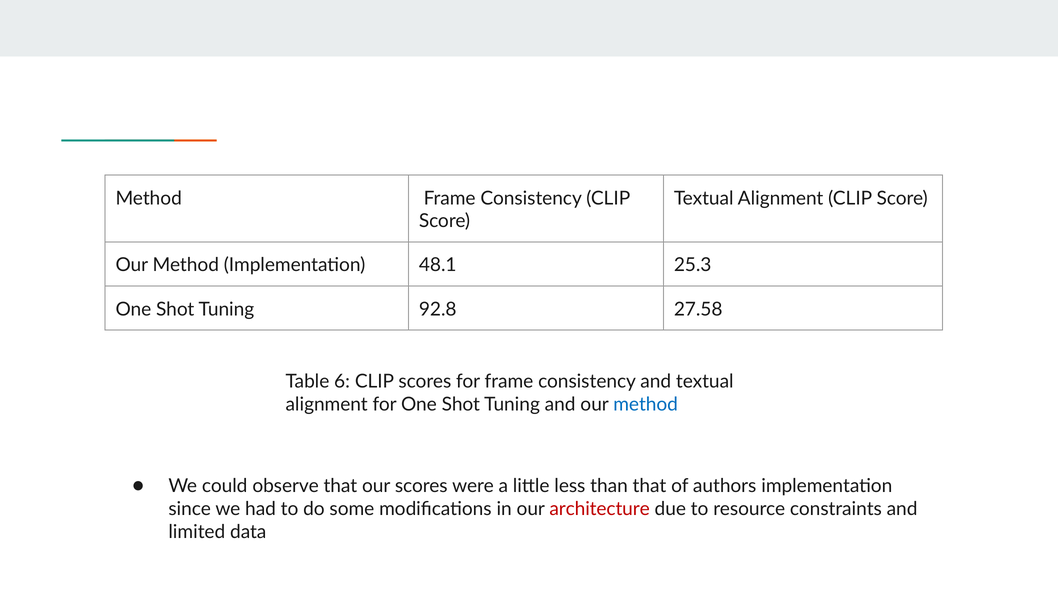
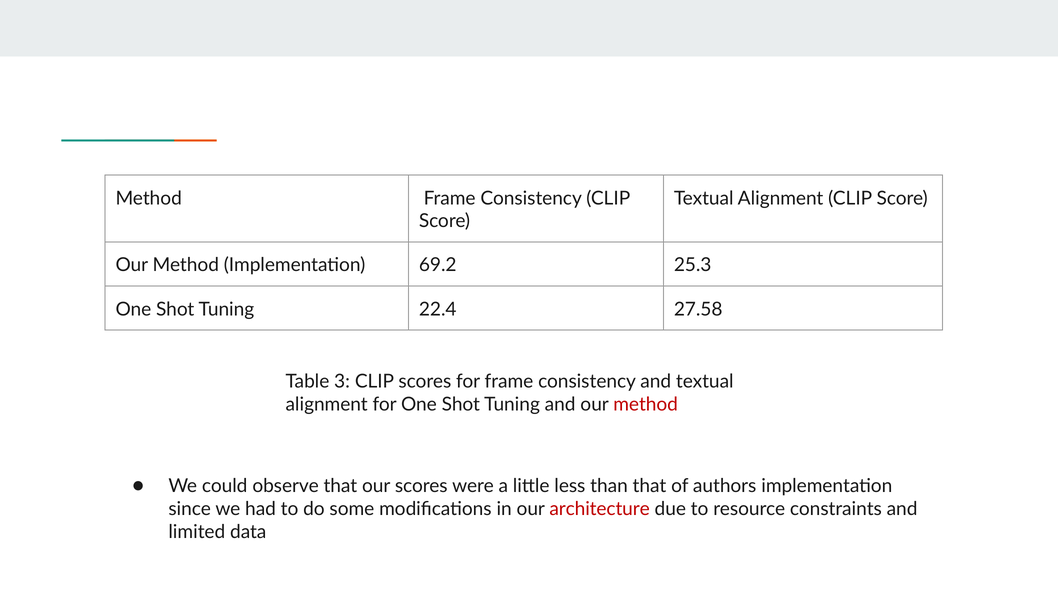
48.1: 48.1 -> 69.2 (438, 265)
92.8: 92.8 -> 22.4 (438, 309)
6: 6 -> 3 (342, 381)
method colour: blue -> red (646, 404)
